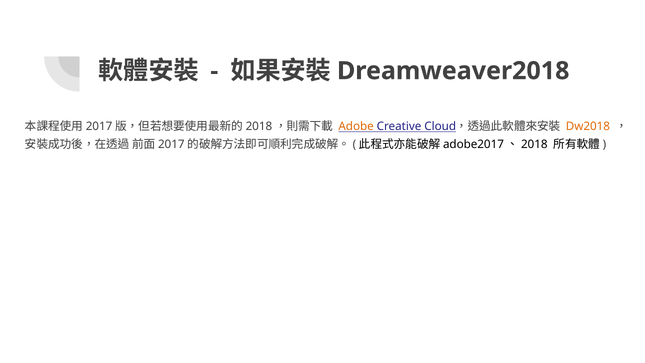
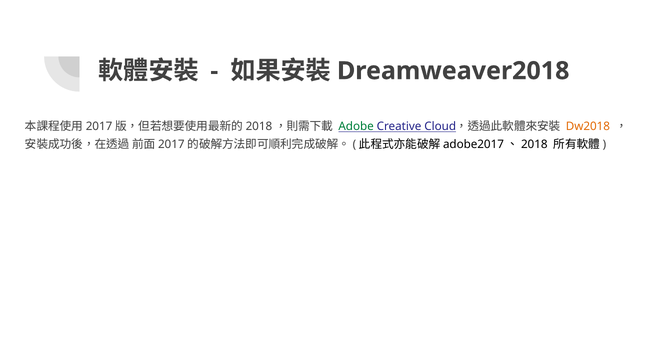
Adobe colour: orange -> green (356, 126)
